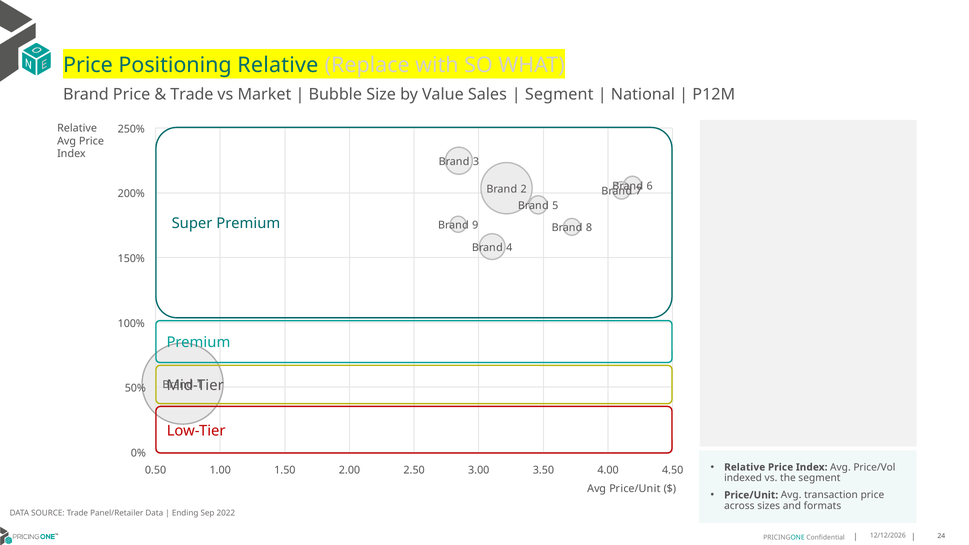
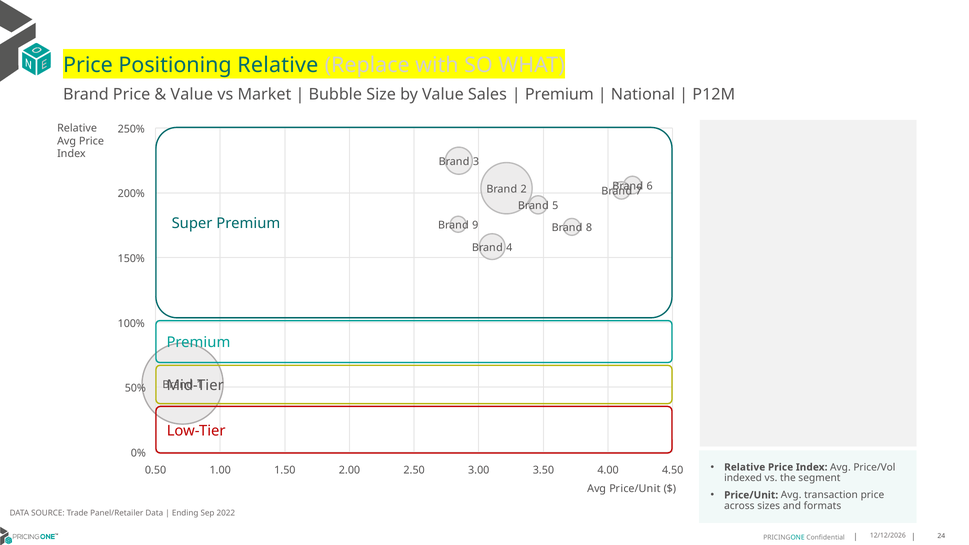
Trade: Trade -> Value (192, 94)
Segment: Segment -> Premium (559, 94)
